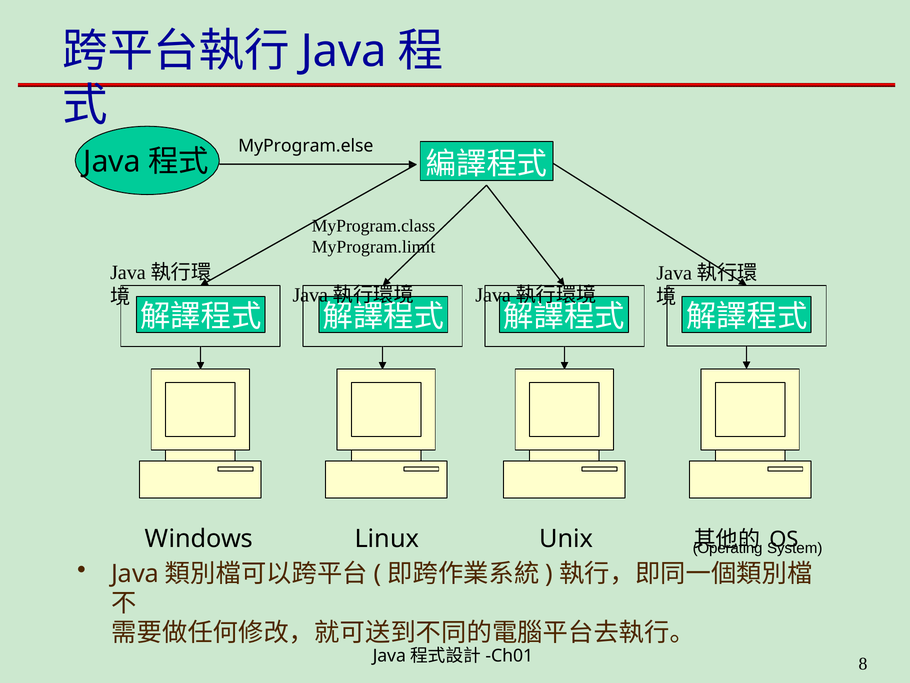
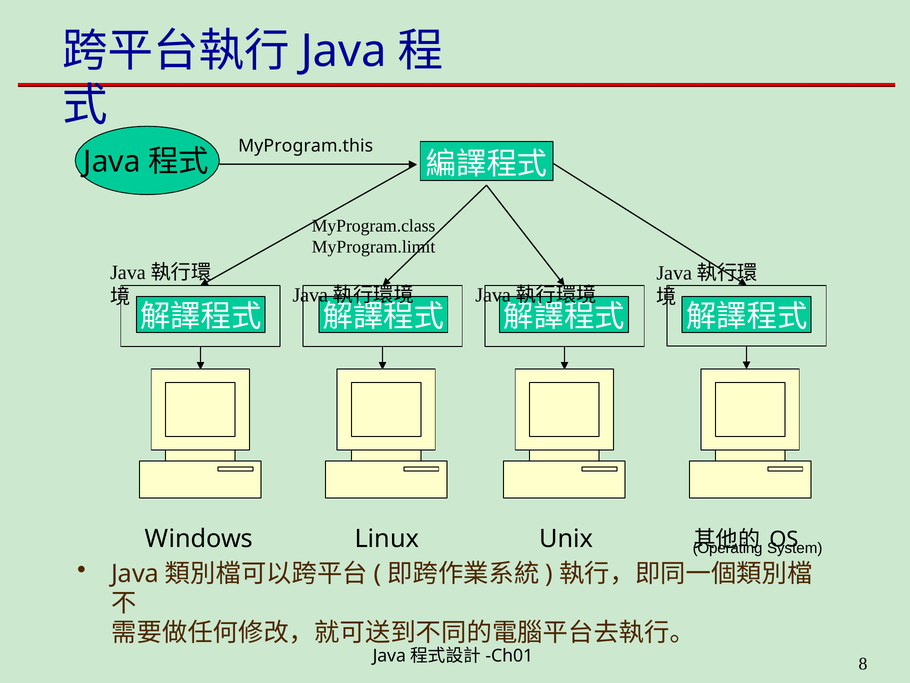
MyProgram.else: MyProgram.else -> MyProgram.this (306, 146)
